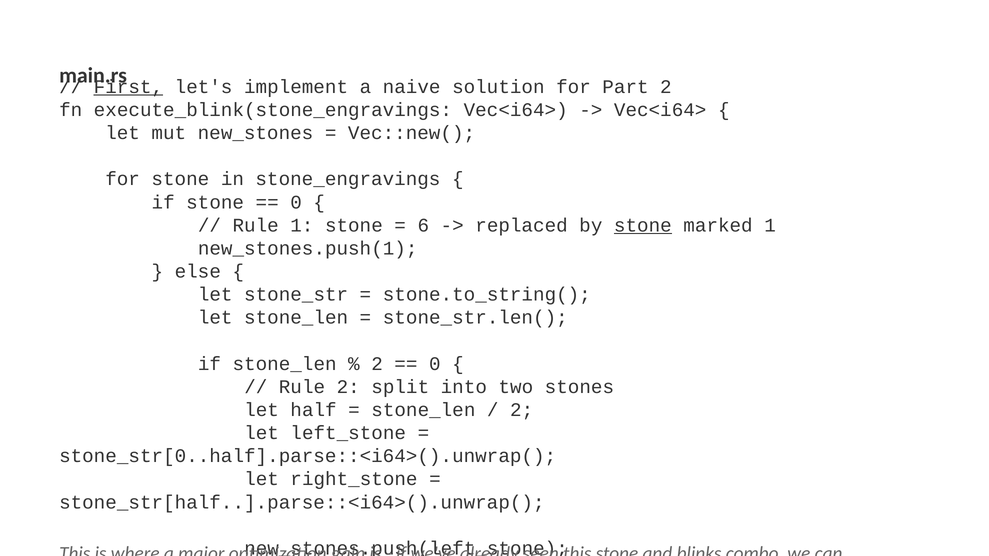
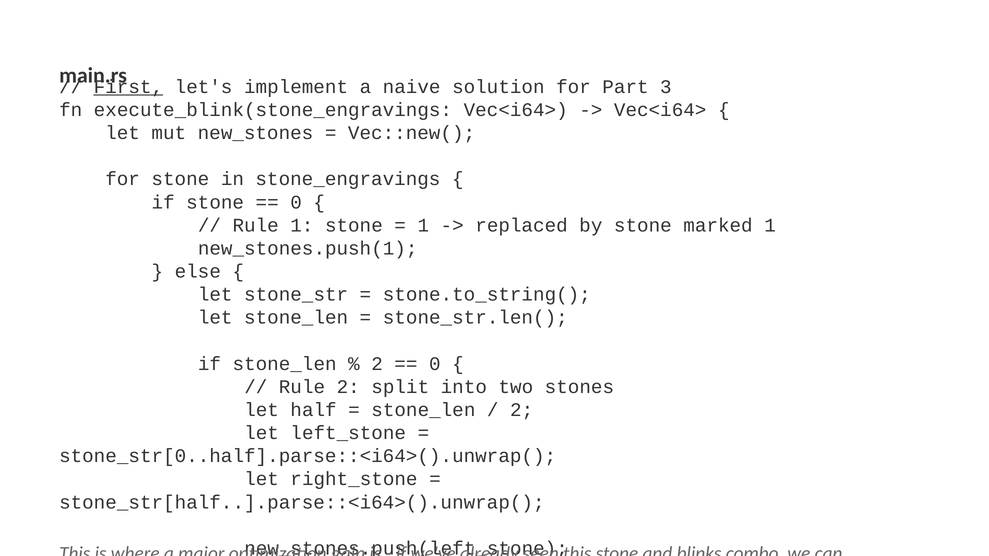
Part 2: 2 -> 3 (666, 87)
6: 6 -> 1 (423, 225)
stone underline: present -> none (643, 225)
